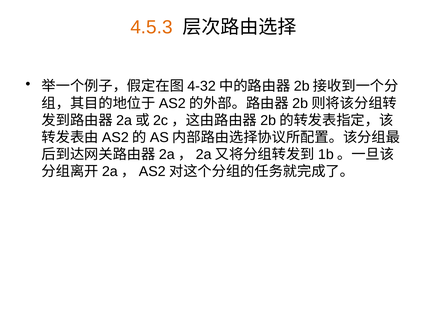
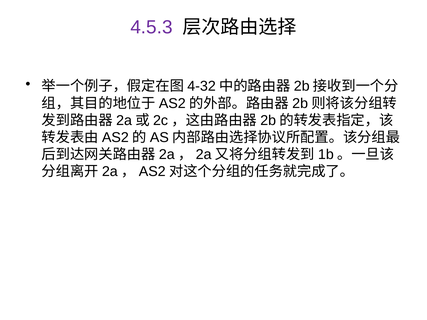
4.5.3 colour: orange -> purple (152, 27)
